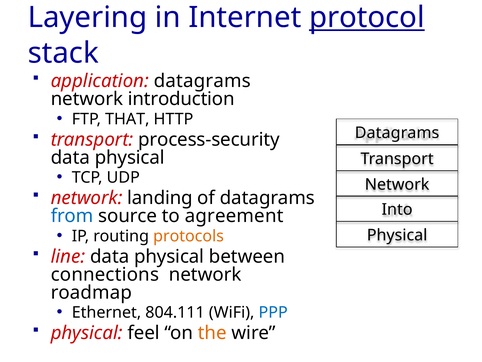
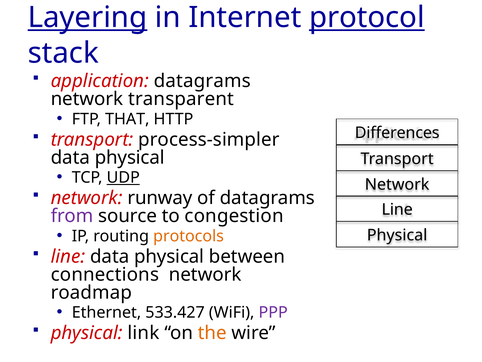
Layering underline: none -> present (87, 18)
introduction: introduction -> transparent (181, 99)
Datagrams: Datagrams -> Differences (397, 133)
process-security: process-security -> process-simpler (209, 139)
UDP underline: none -> present (123, 177)
landing: landing -> runway (160, 198)
Into: Into -> Line (397, 209)
from colour: blue -> purple (72, 216)
agreement: agreement -> congestion (234, 216)
804.111: 804.111 -> 533.427 (175, 312)
PPP colour: blue -> purple (273, 312)
feel: feel -> link (144, 333)
